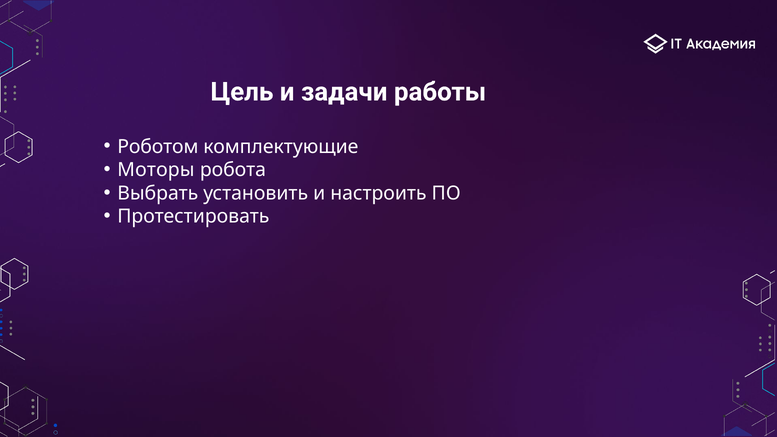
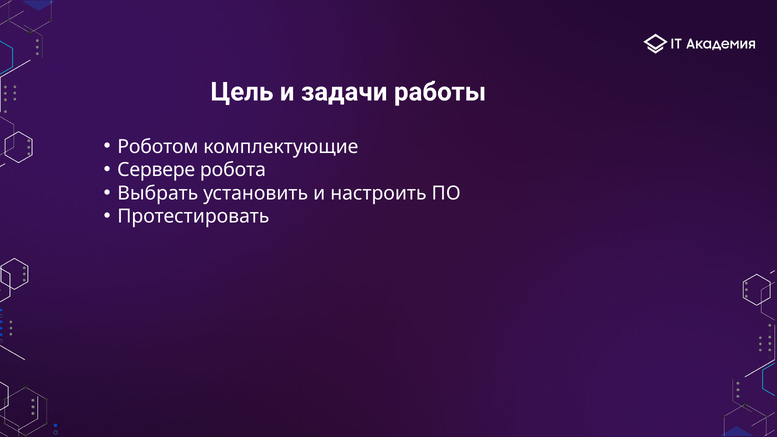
Моторы: Моторы -> Сервере (156, 170)
